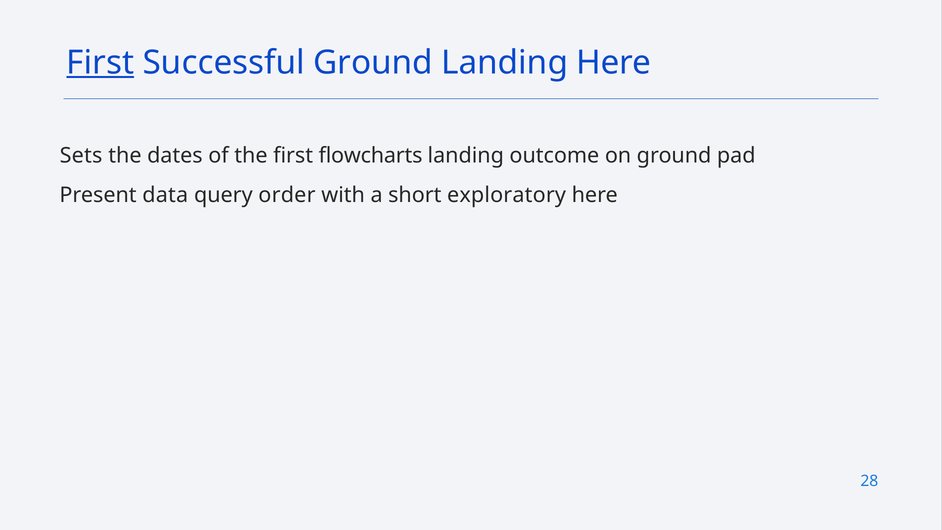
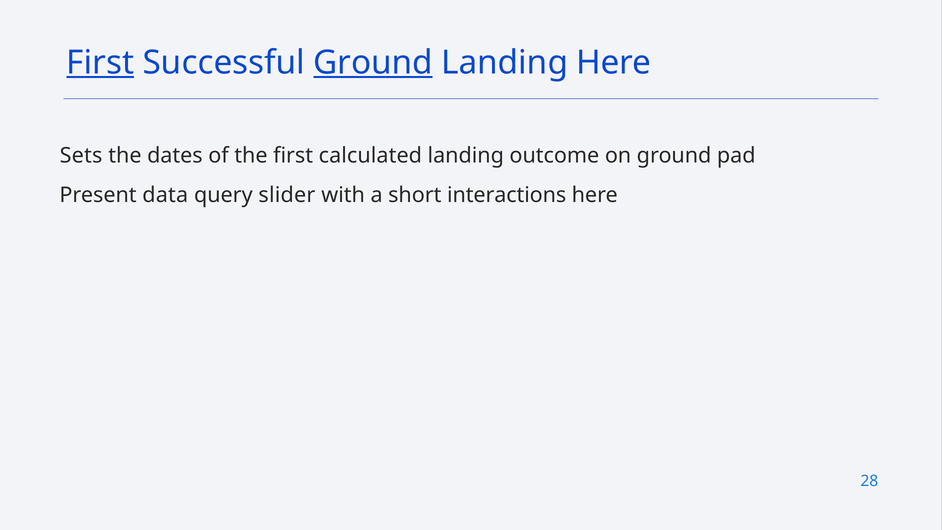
Ground underline: none -> present (373, 63)
flowcharts: flowcharts -> calculated (370, 155)
order: order -> slider (287, 195)
exploratory: exploratory -> interactions (507, 195)
